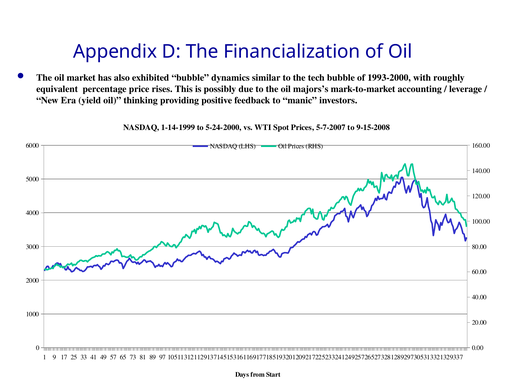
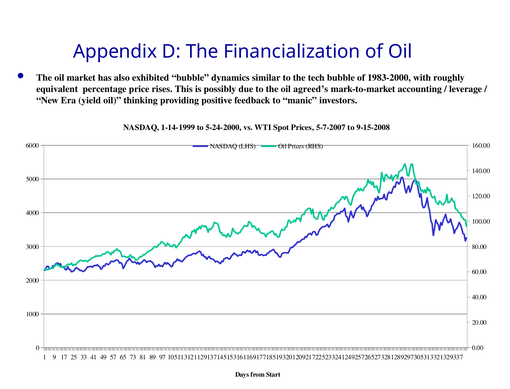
1993-2000: 1993-2000 -> 1983-2000 (389, 78)
majors’s: majors’s -> agreed’s (311, 89)
